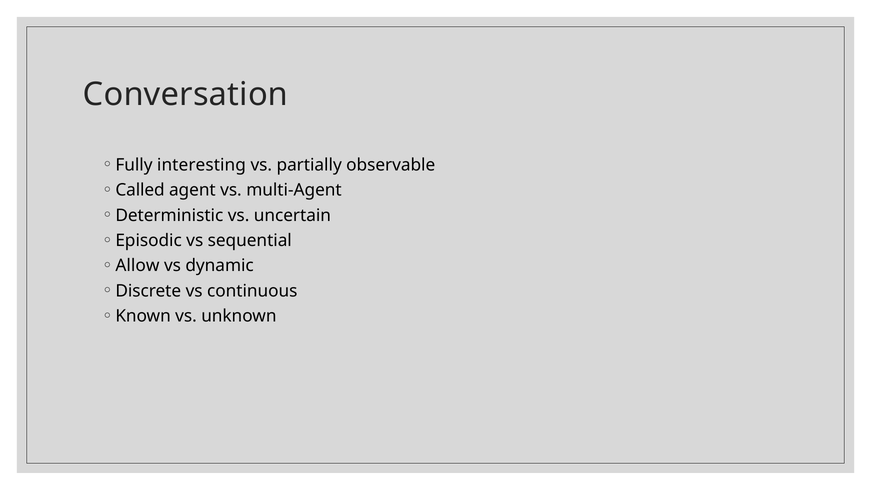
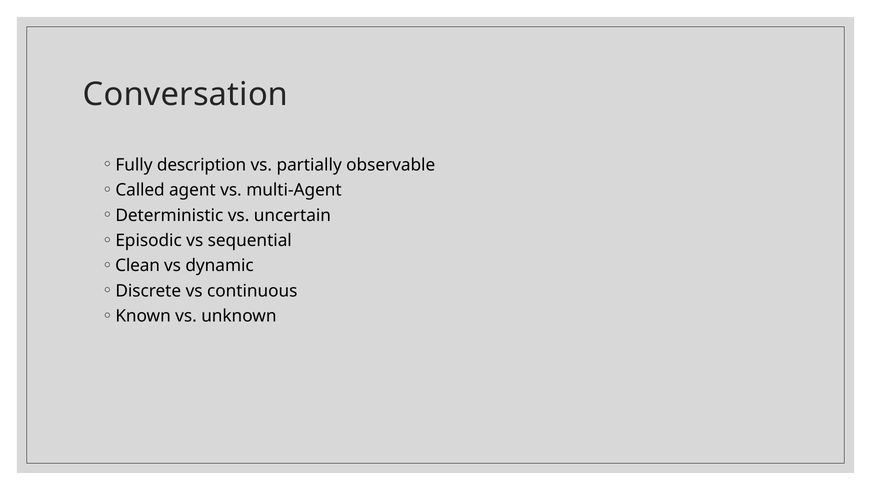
interesting: interesting -> description (202, 165)
Allow: Allow -> Clean (138, 266)
